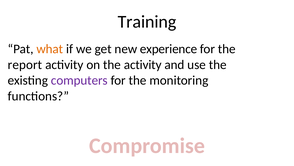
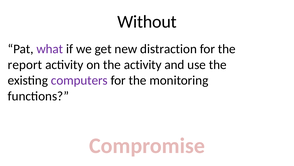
Training: Training -> Without (147, 22)
what colour: orange -> purple (50, 49)
experience: experience -> distraction (169, 49)
